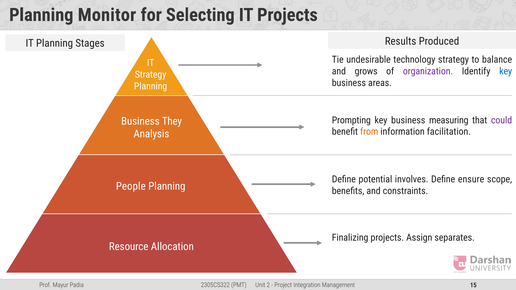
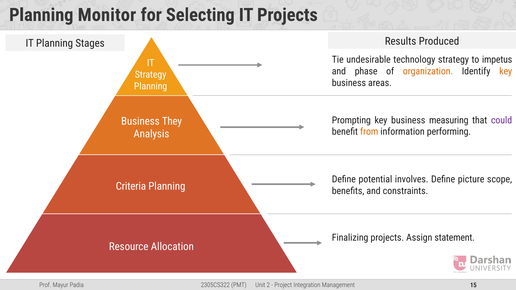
balance: balance -> impetus (497, 60)
grows: grows -> phase (366, 71)
organization colour: purple -> orange (428, 71)
key colour: blue -> orange (506, 71)
facilitation: facilitation -> performing (449, 132)
ensure: ensure -> picture (471, 179)
People: People -> Criteria (131, 186)
separates: separates -> statement (455, 238)
